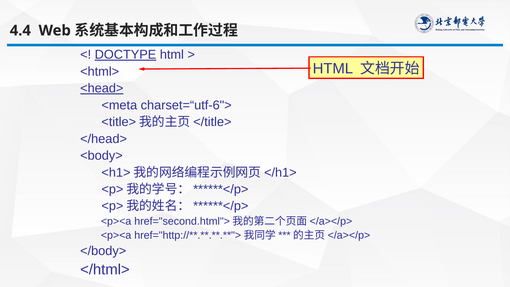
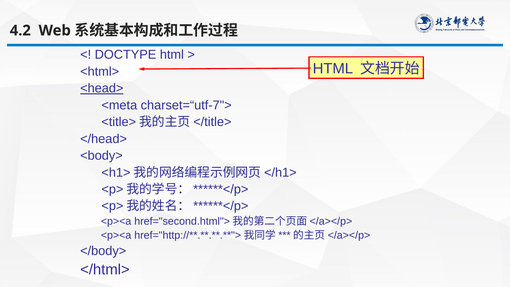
4.4: 4.4 -> 4.2 (20, 30)
DOCTYPE underline: present -> none (125, 55)
charset=“utf-6">: charset=“utf-6"> -> charset=“utf-7"> (186, 105)
